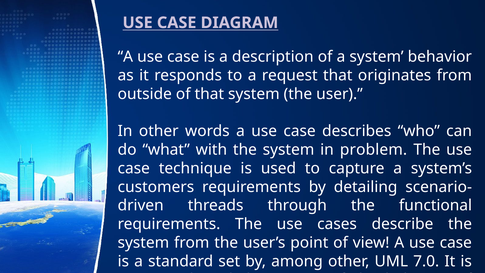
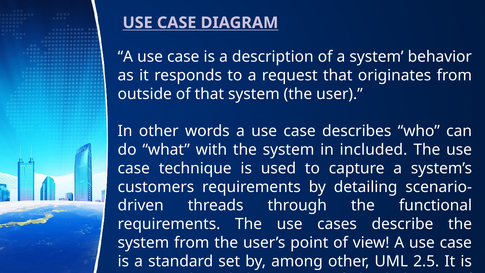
problem: problem -> included (374, 150)
7.0: 7.0 -> 2.5 (426, 261)
